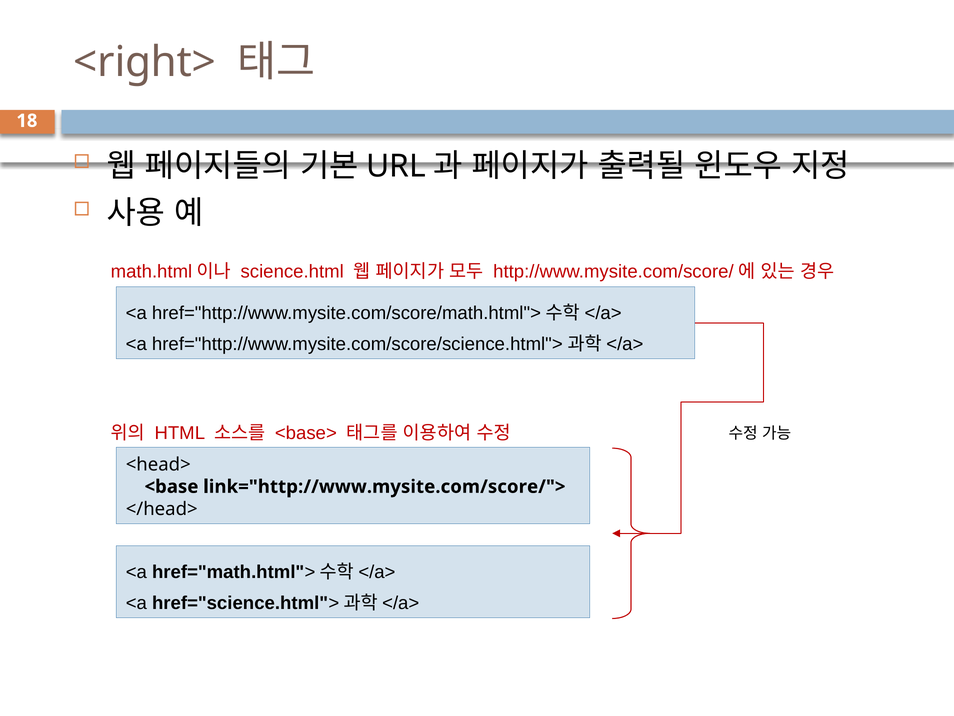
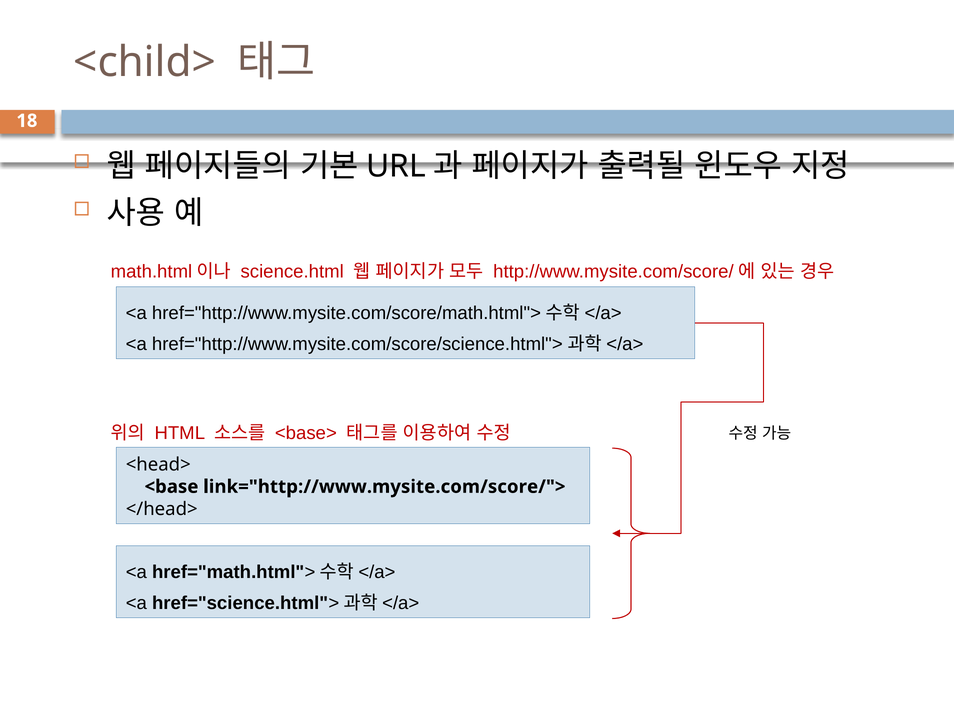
<right>: <right> -> <child> (145, 62)
